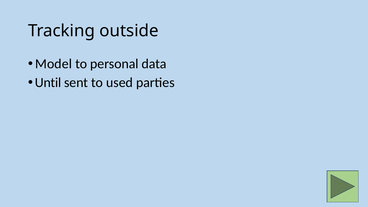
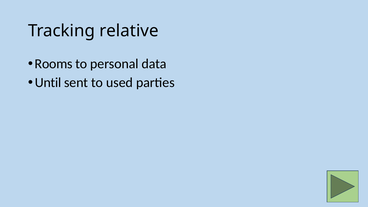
outside: outside -> relative (129, 31)
Model: Model -> Rooms (54, 64)
